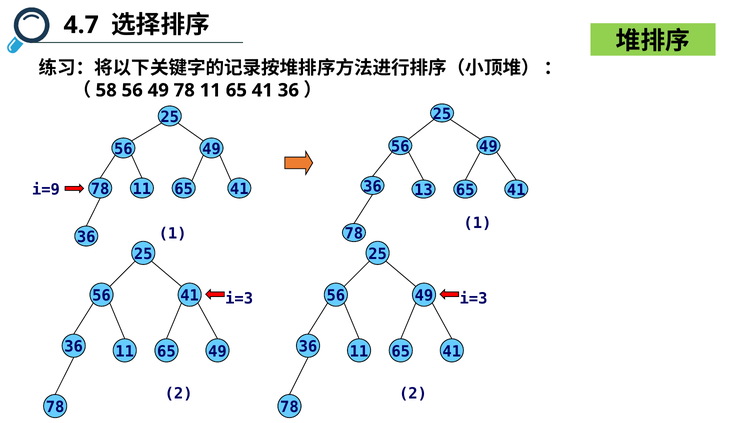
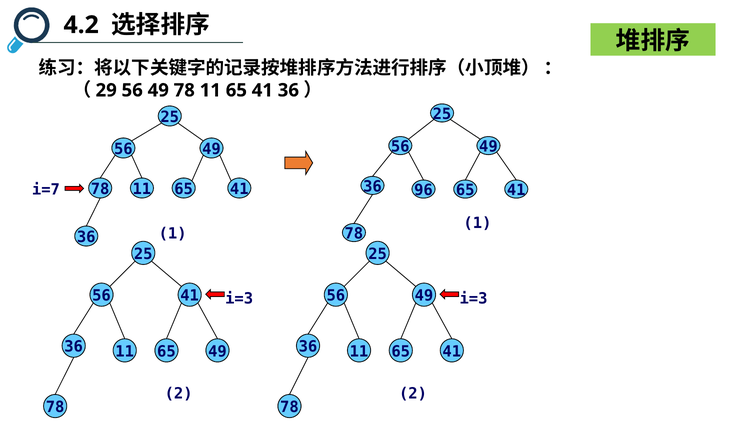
4.7: 4.7 -> 4.2 (81, 25)
58: 58 -> 29 (106, 90)
13: 13 -> 96 (423, 190)
i=9: i=9 -> i=7 (46, 189)
